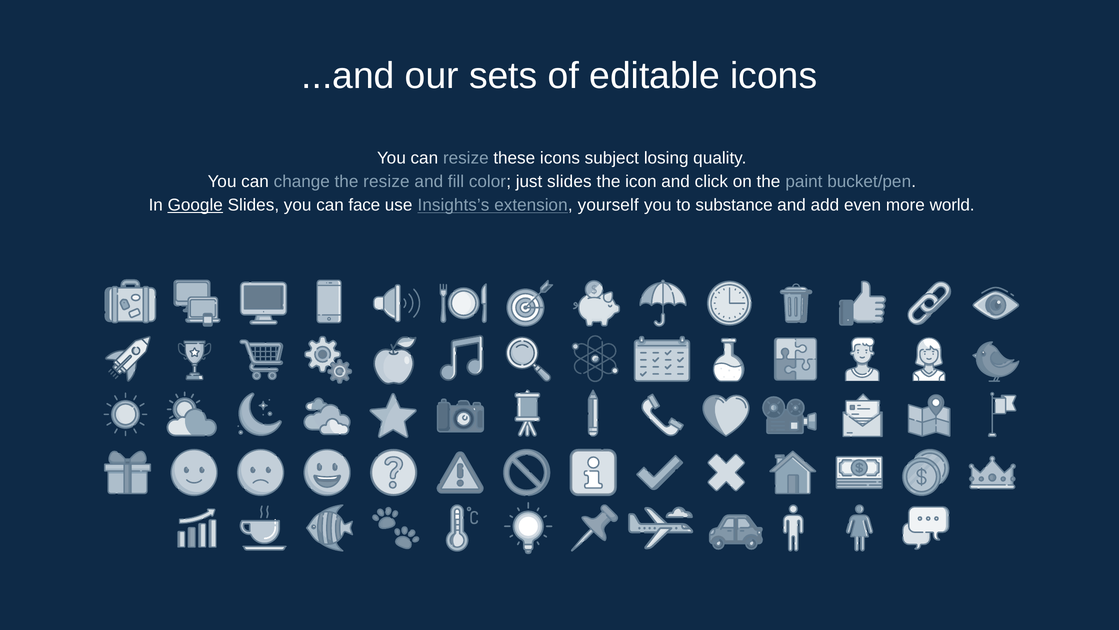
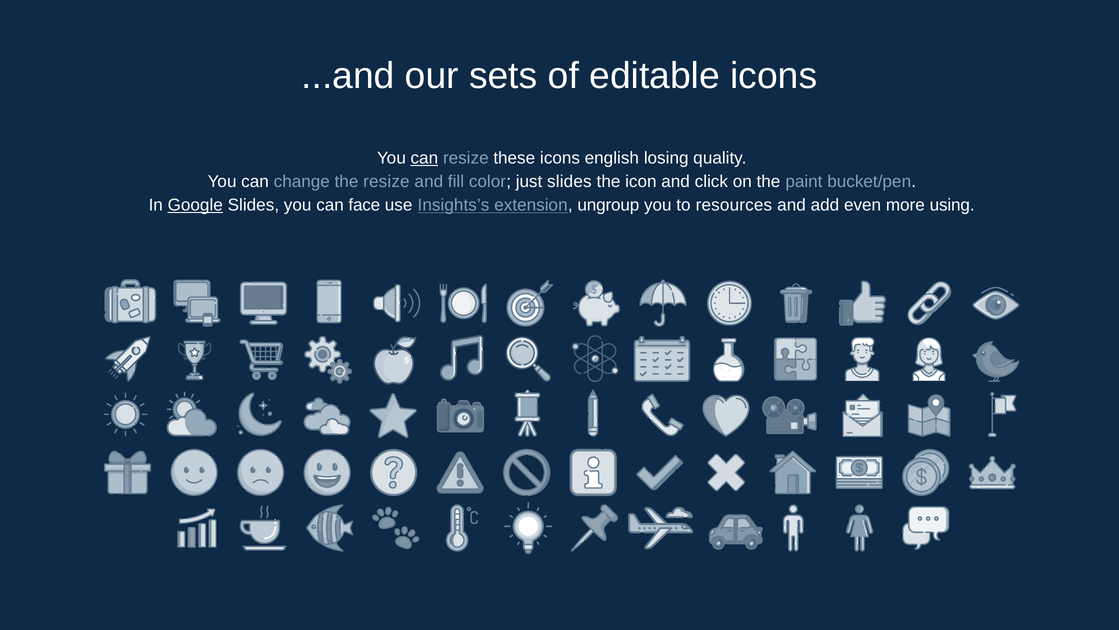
can underline: none -> present (424, 158)
subject: subject -> english (612, 158)
yourself: yourself -> ungroup (608, 205)
substance: substance -> resources (734, 205)
world: world -> using (952, 205)
